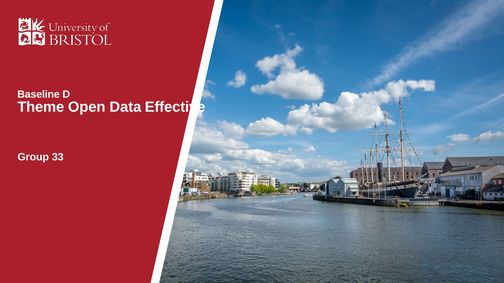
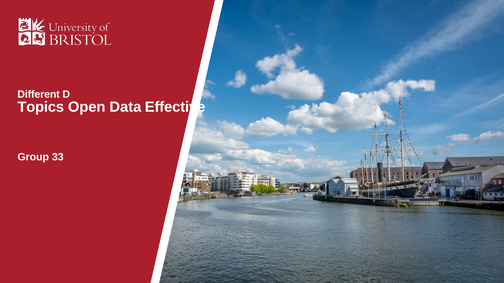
Baseline: Baseline -> Different (39, 95)
Theme: Theme -> Topics (41, 107)
